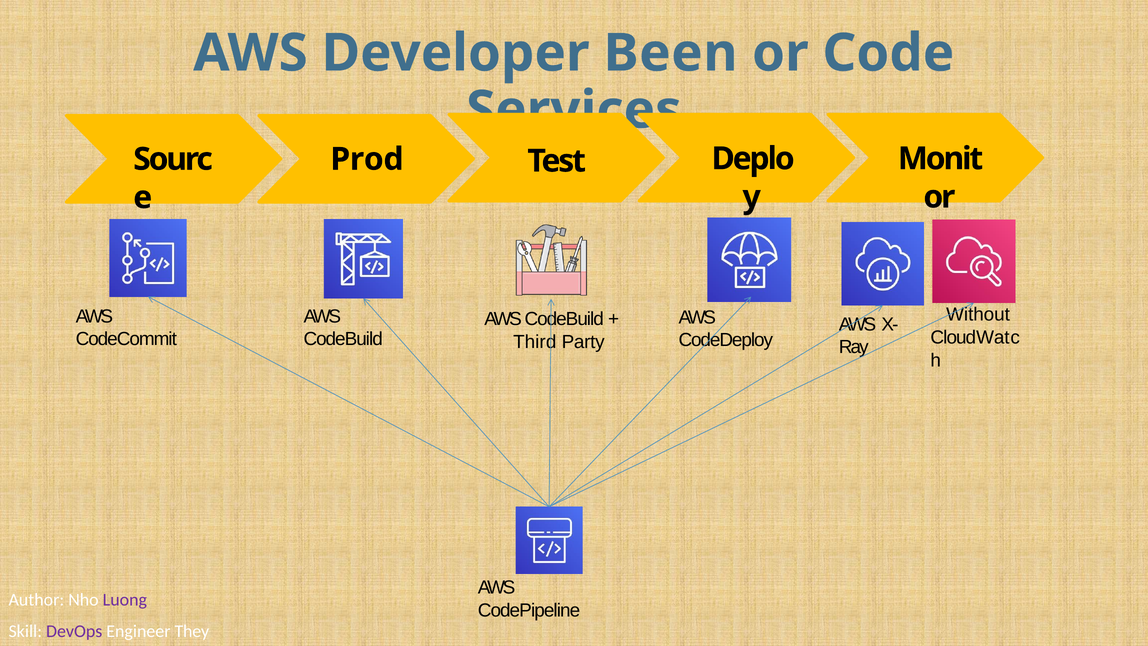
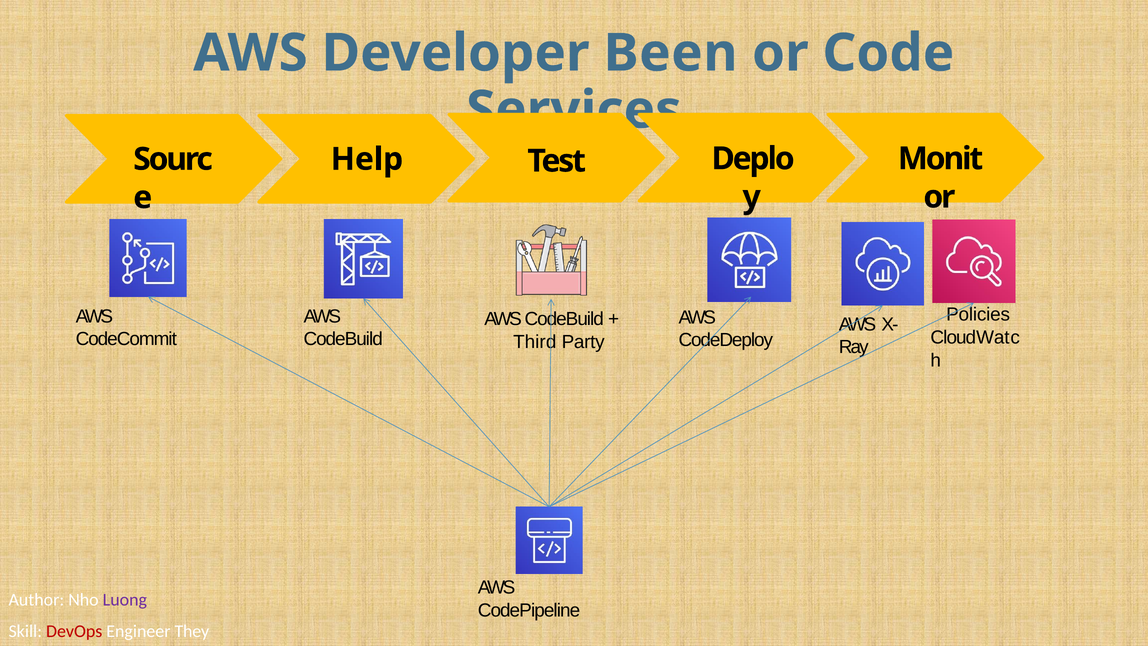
Prod: Prod -> Help (367, 159)
Without: Without -> Policies (978, 315)
DevOps colour: purple -> red (74, 631)
